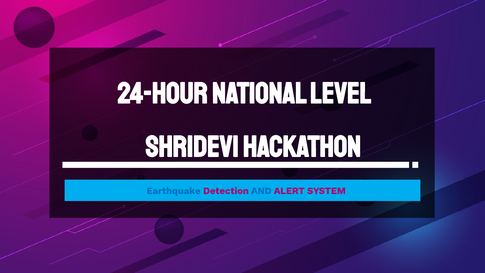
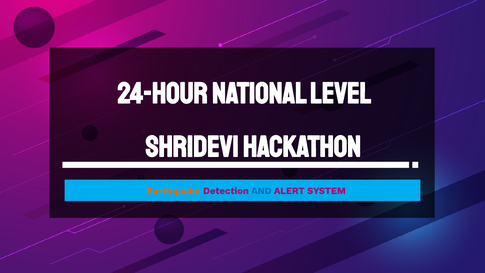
Earthquake colour: blue -> orange (174, 191)
